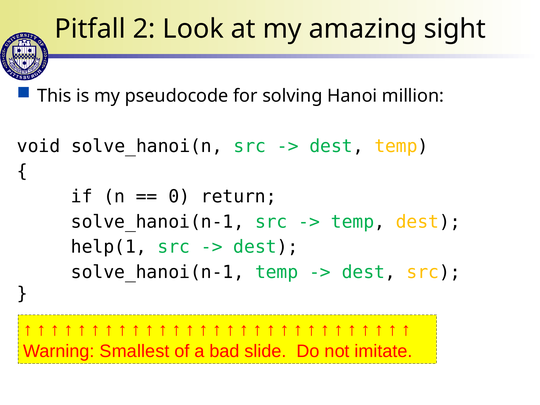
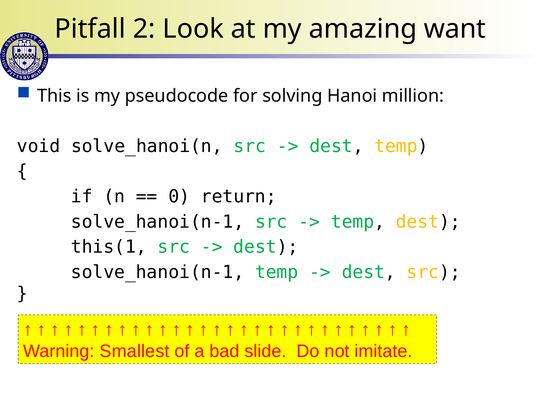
sight: sight -> want (455, 29)
help(1: help(1 -> this(1 (109, 247)
